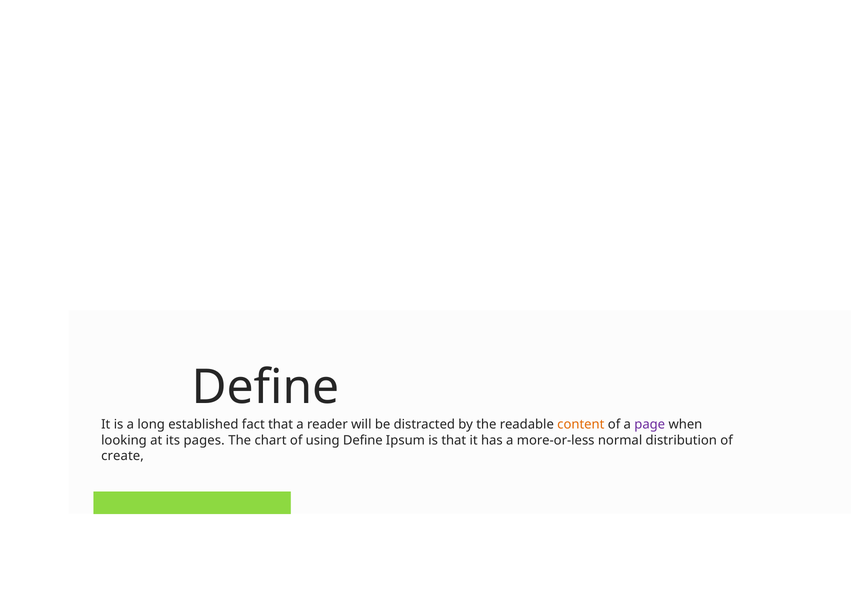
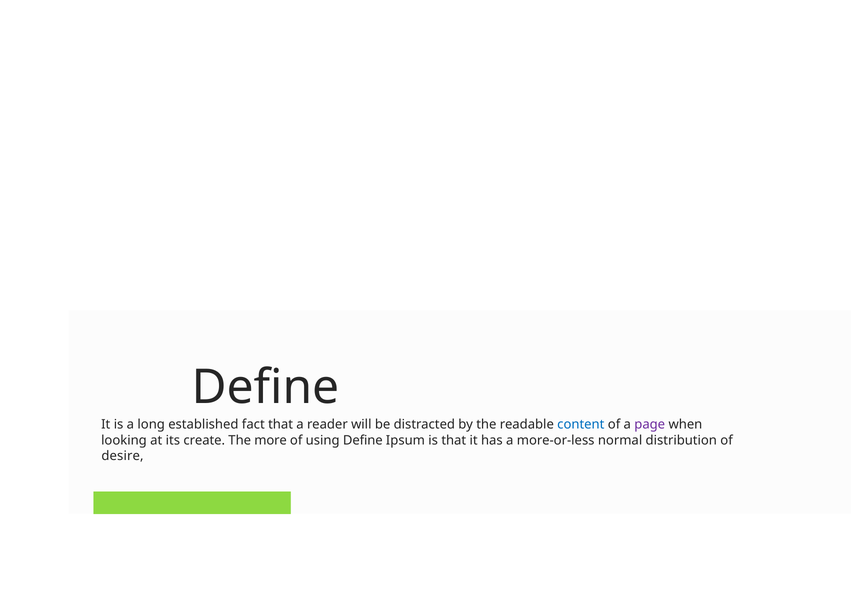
content colour: orange -> blue (581, 425)
pages: pages -> create (204, 440)
chart: chart -> more (271, 440)
create: create -> desire (123, 456)
